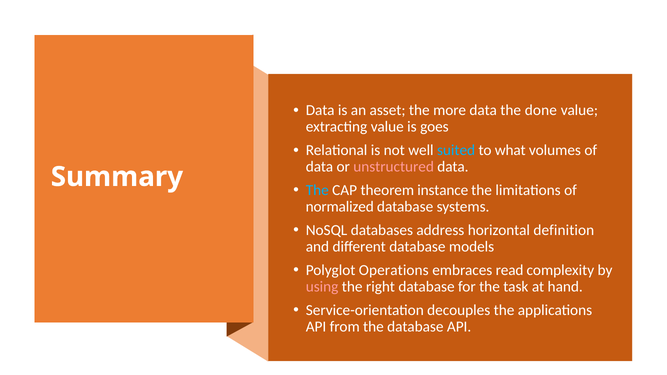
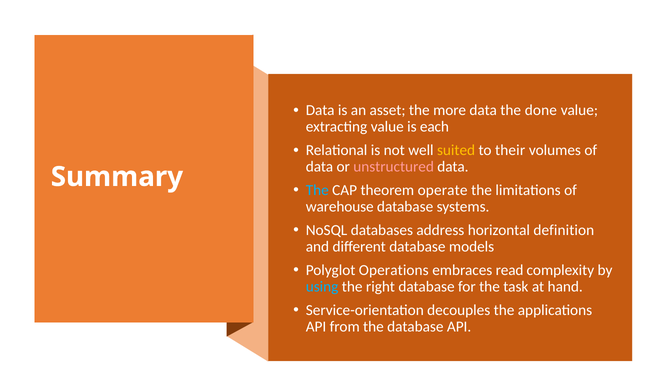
goes: goes -> each (434, 127)
suited colour: light blue -> yellow (456, 150)
what: what -> their (510, 150)
instance: instance -> operate (443, 190)
normalized: normalized -> warehouse (340, 207)
using colour: pink -> light blue (322, 287)
